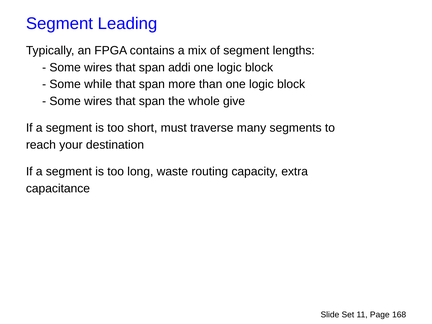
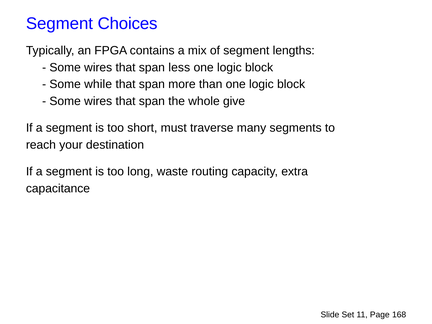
Leading: Leading -> Choices (128, 24)
addi: addi -> less (179, 67)
